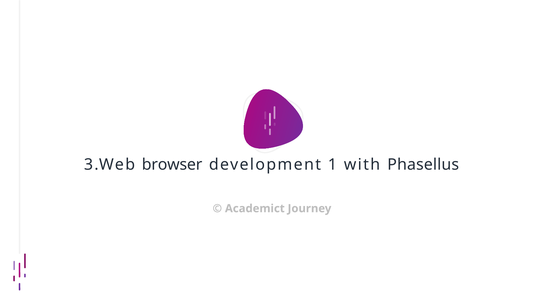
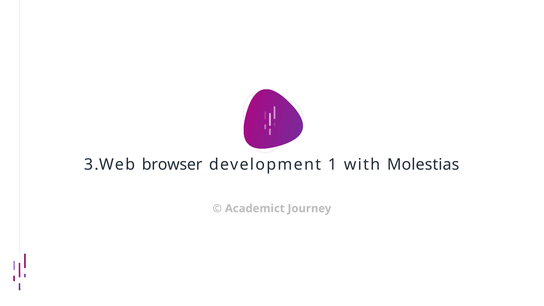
Phasellus: Phasellus -> Molestias (423, 165)
